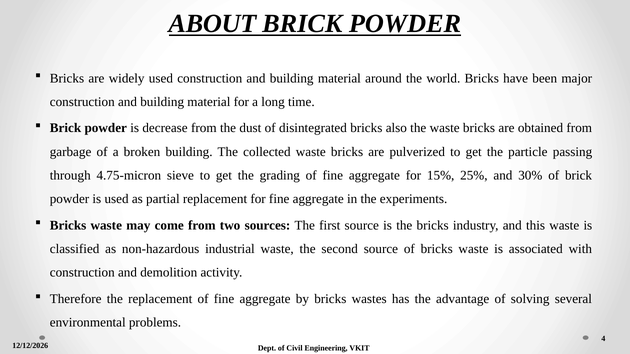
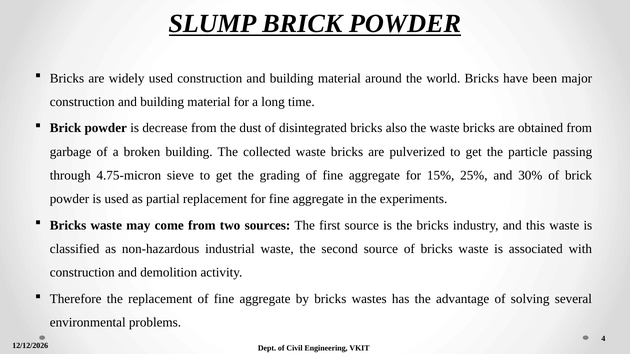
ABOUT: ABOUT -> SLUMP (212, 24)
